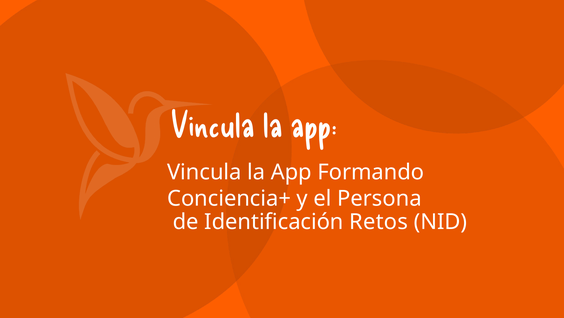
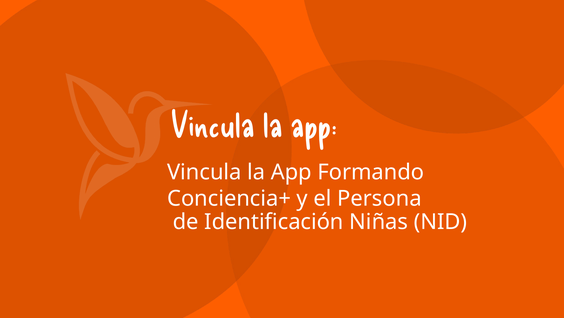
Retos: Retos -> Niñas (379, 221)
